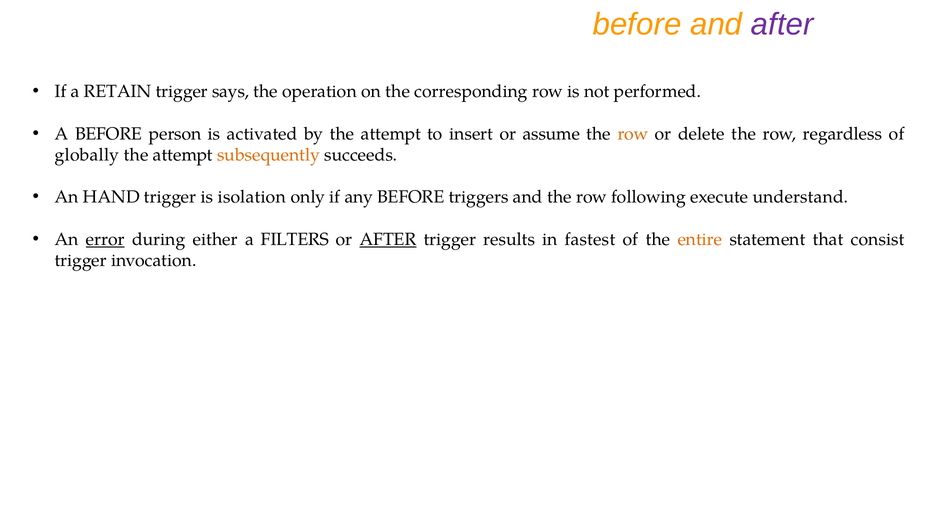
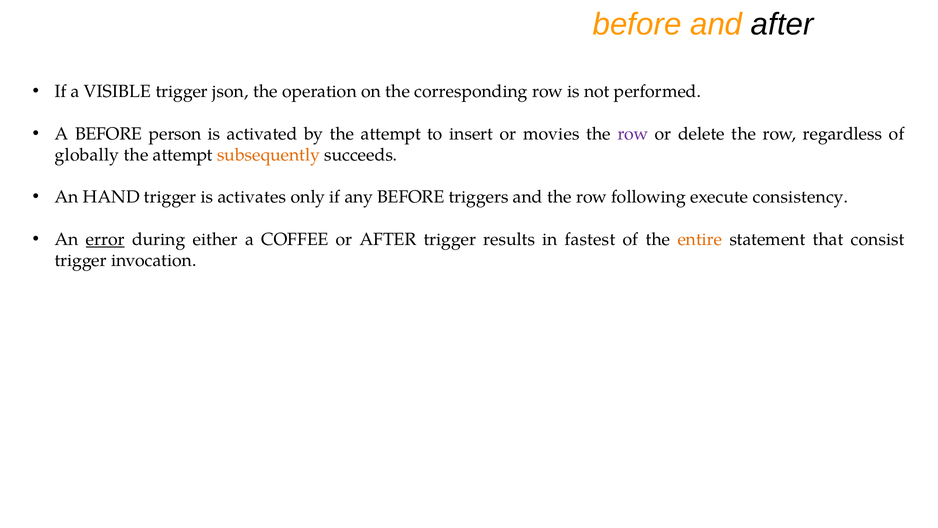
after colour: purple -> black (782, 24)
RETAIN: RETAIN -> VISIBLE (118, 91)
says: says -> json (230, 91)
assume: assume -> movies (551, 134)
row colour: orange -> purple (633, 134)
isolation: isolation -> activates (252, 197)
understand: understand -> consistency (800, 197)
FILTERS: FILTERS -> COFFEE (295, 239)
AFTER underline: present -> none (388, 239)
